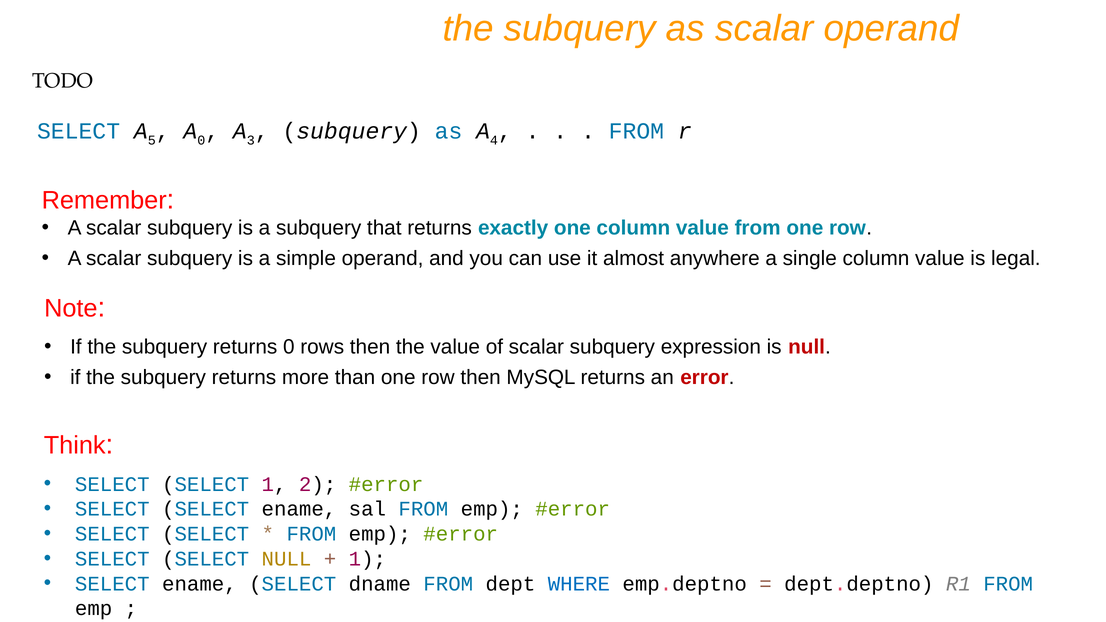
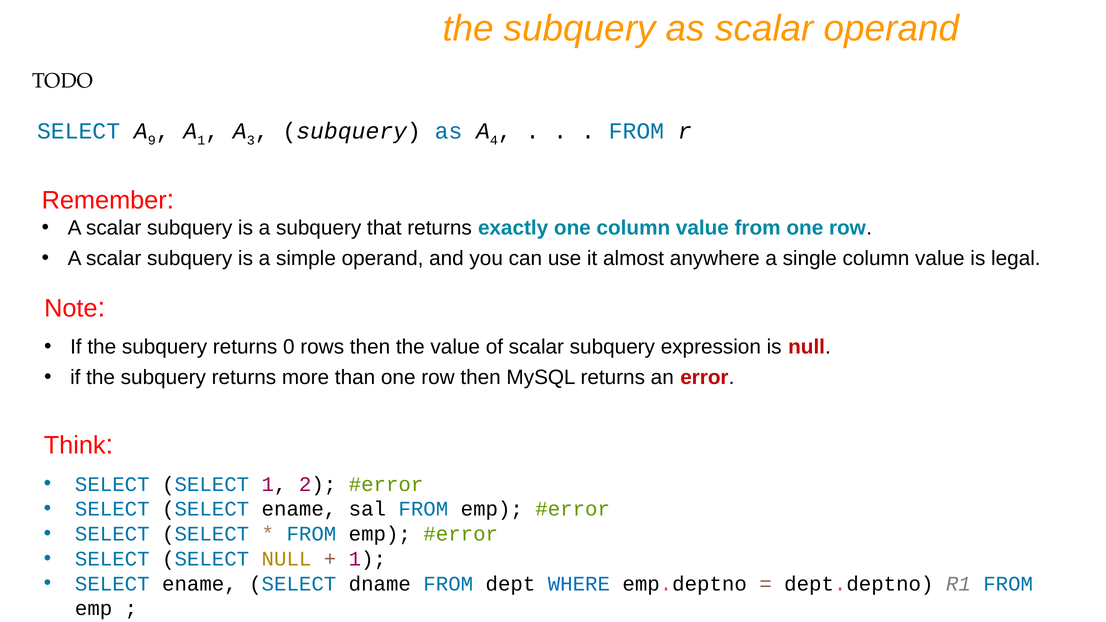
5: 5 -> 9 (152, 140)
A 0: 0 -> 1 (201, 140)
